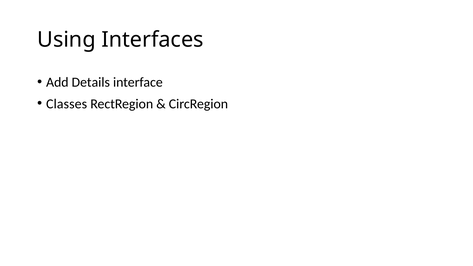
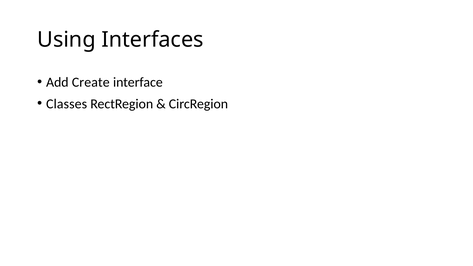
Details: Details -> Create (91, 82)
